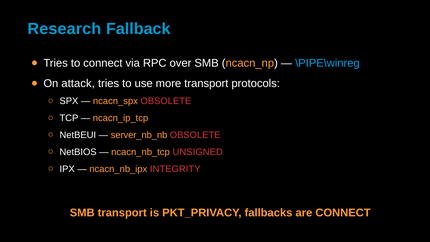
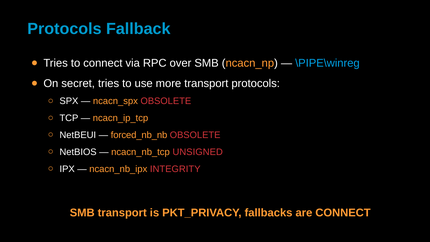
Research: Research -> Protocols (64, 29)
attack: attack -> secret (78, 83)
server_nb_nb: server_nb_nb -> forced_nb_nb (139, 135)
